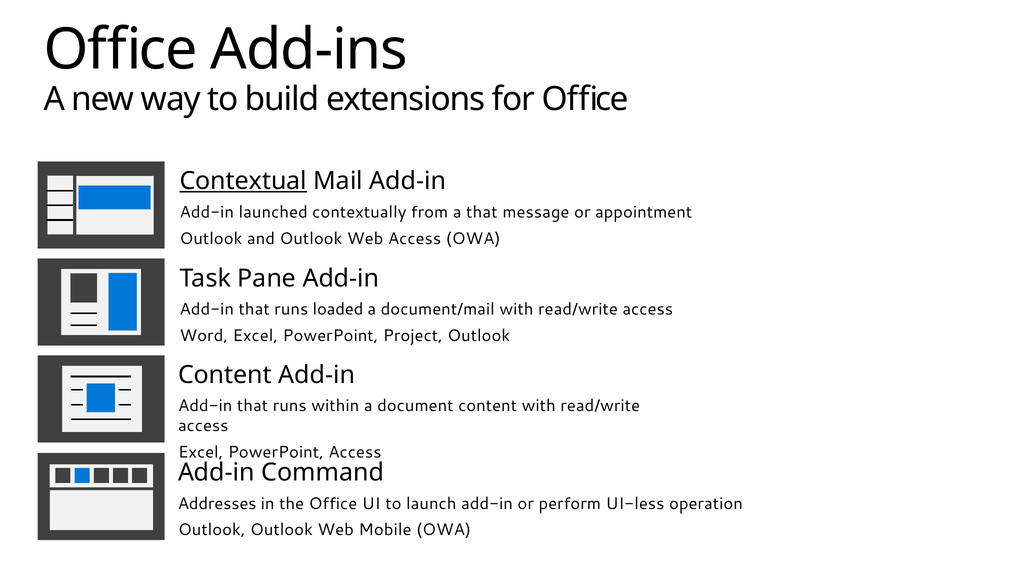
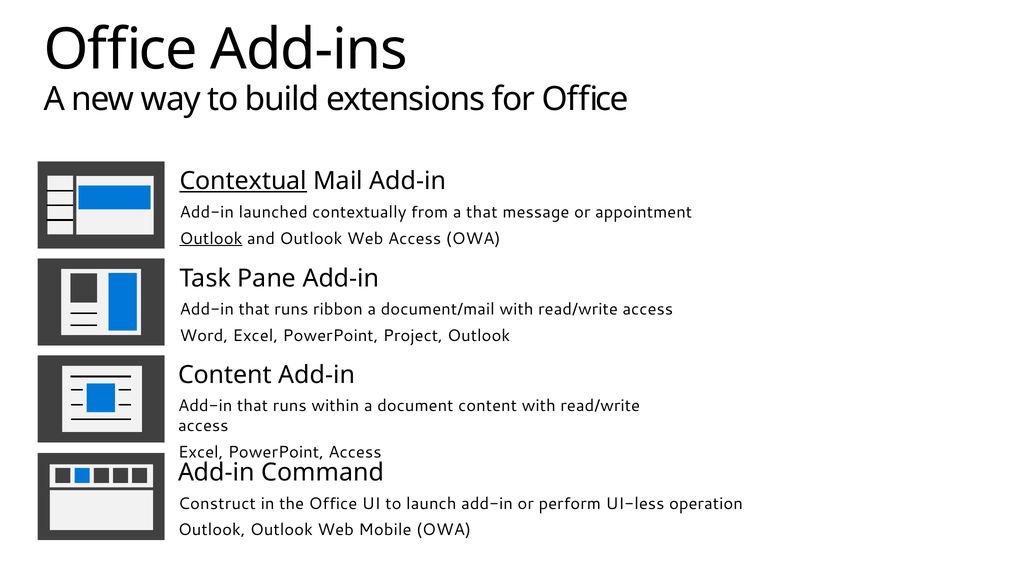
Outlook underline: none -> present (211, 239)
loaded: loaded -> ribbon (338, 309)
Addresses: Addresses -> Construct (217, 504)
